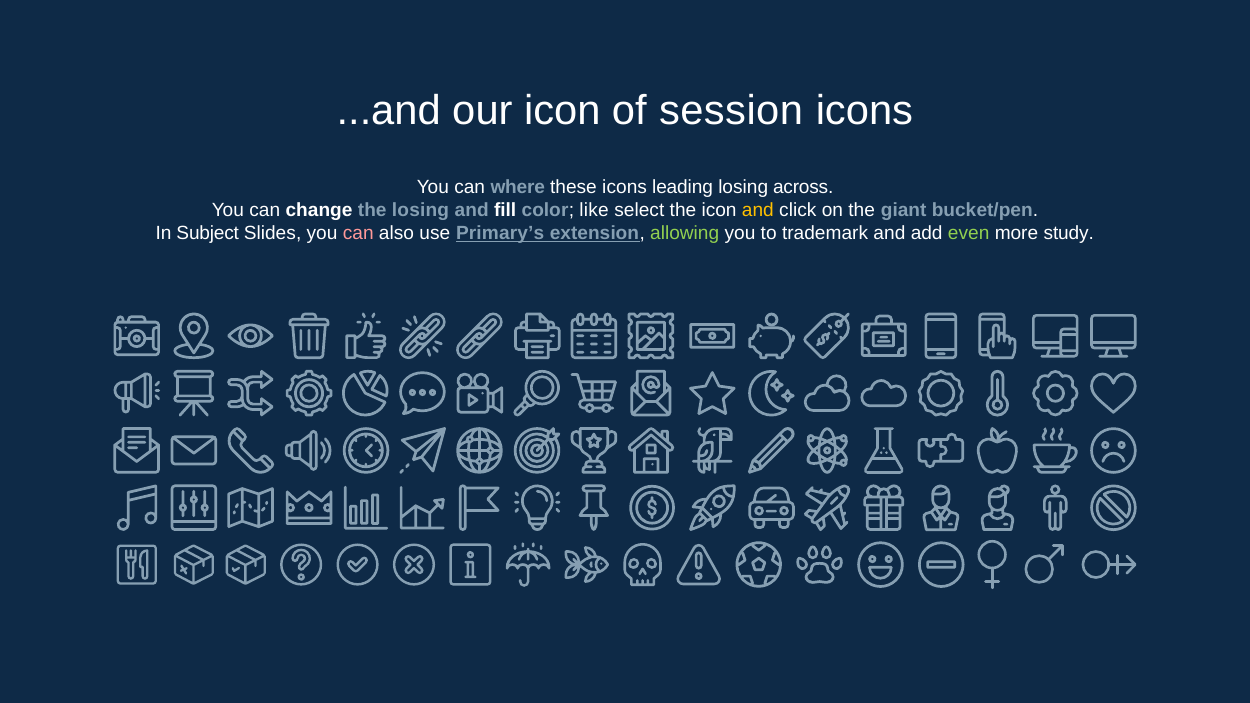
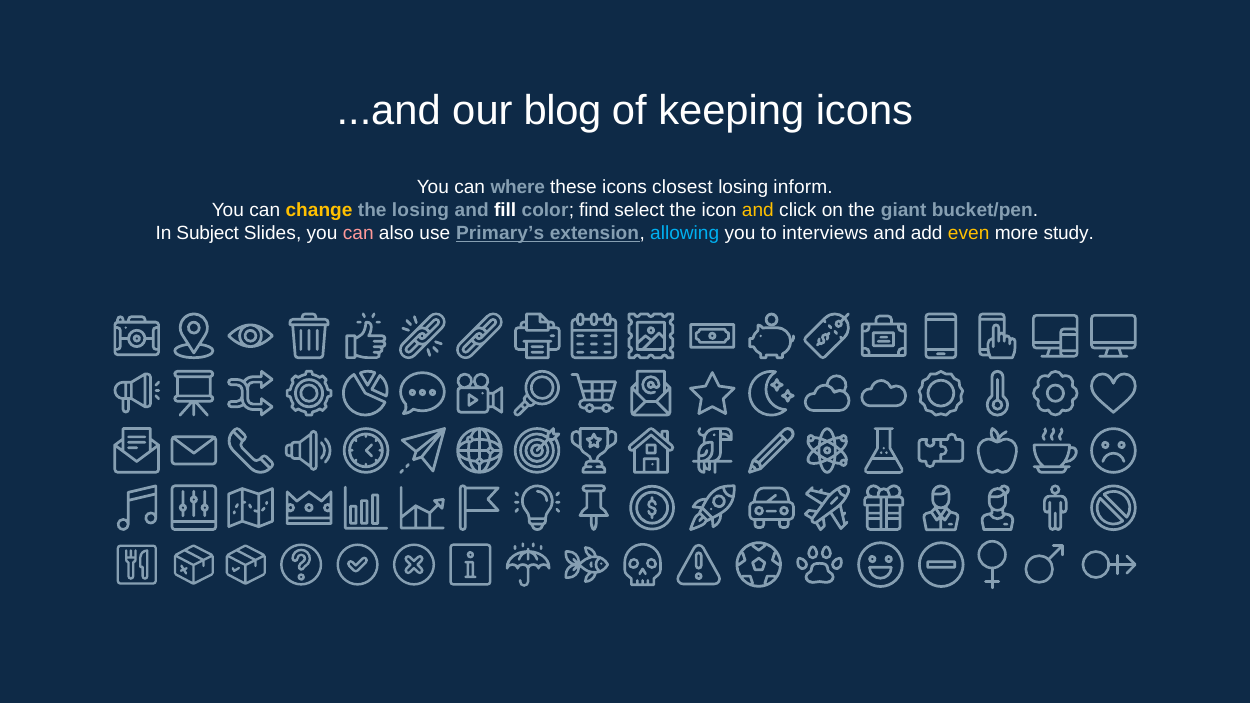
our icon: icon -> blog (562, 110)
session: session -> keeping (731, 110)
leading: leading -> closest (682, 188)
across: across -> inform (803, 188)
change colour: white -> yellow (319, 211)
like: like -> find (594, 211)
allowing colour: light green -> light blue (685, 234)
trademark: trademark -> interviews (825, 234)
even colour: light green -> yellow (969, 234)
